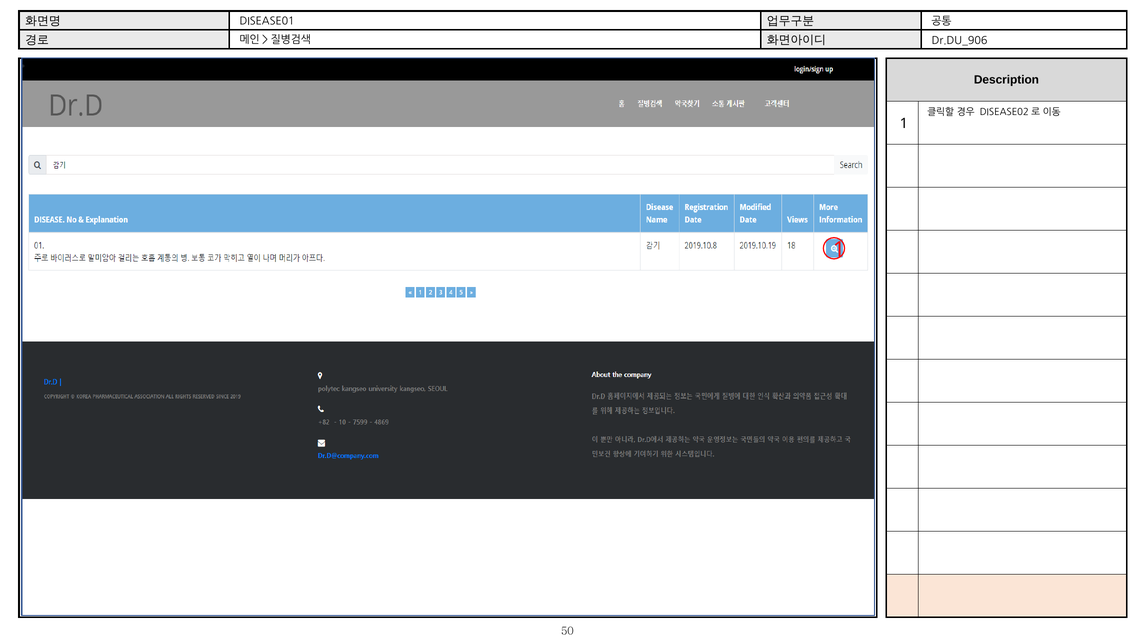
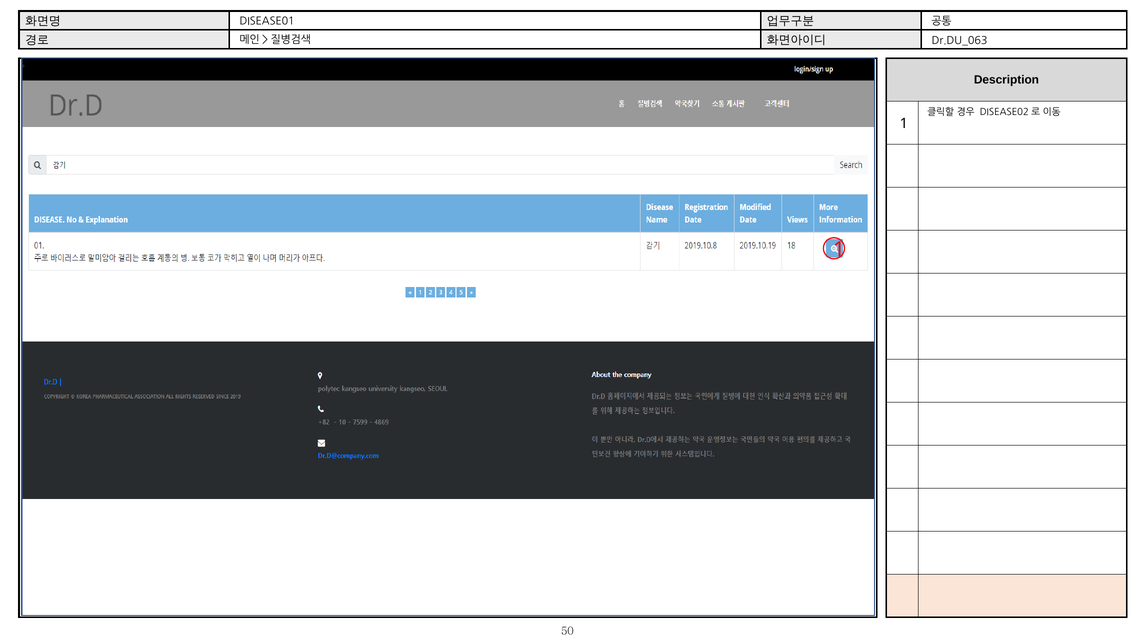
Dr.DU_906: Dr.DU_906 -> Dr.DU_063 (960, 41)
